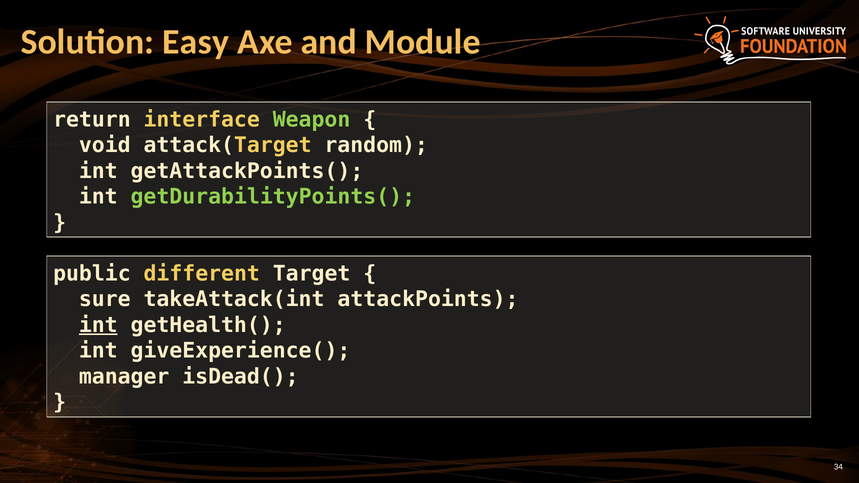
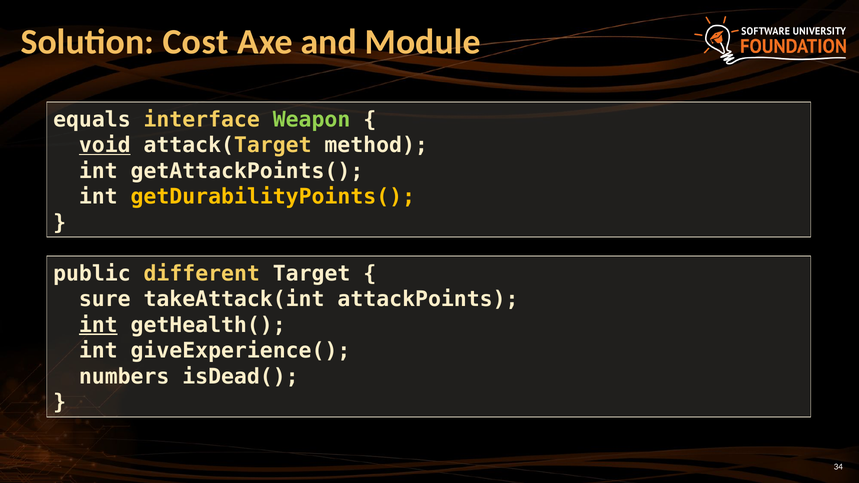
Easy: Easy -> Cost (196, 42)
return: return -> equals (92, 120)
void underline: none -> present (105, 145)
random: random -> method (376, 145)
getDurabilityPoints( colour: light green -> yellow (273, 197)
manager: manager -> numbers (124, 377)
